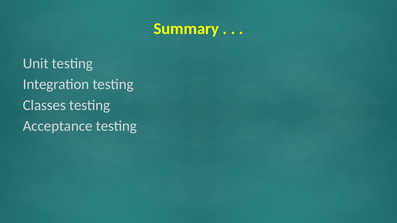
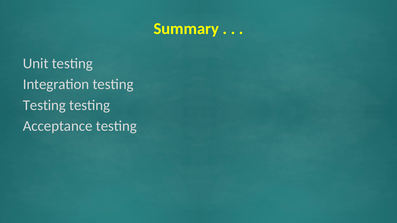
Classes: Classes -> Testing (44, 105)
